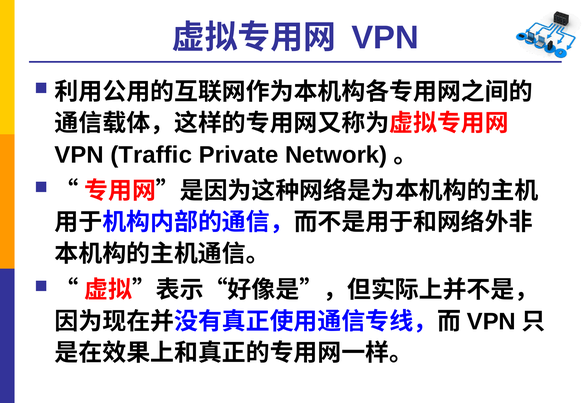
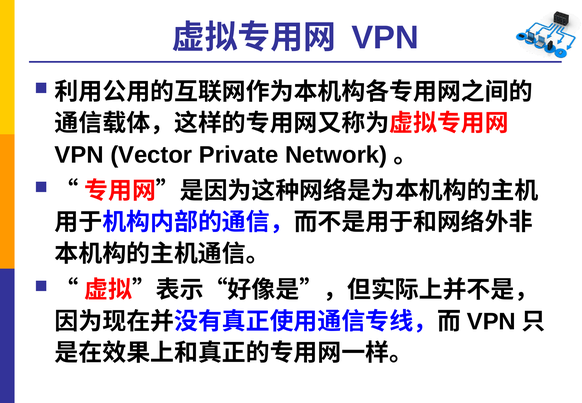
Traffic: Traffic -> Vector (151, 155)
